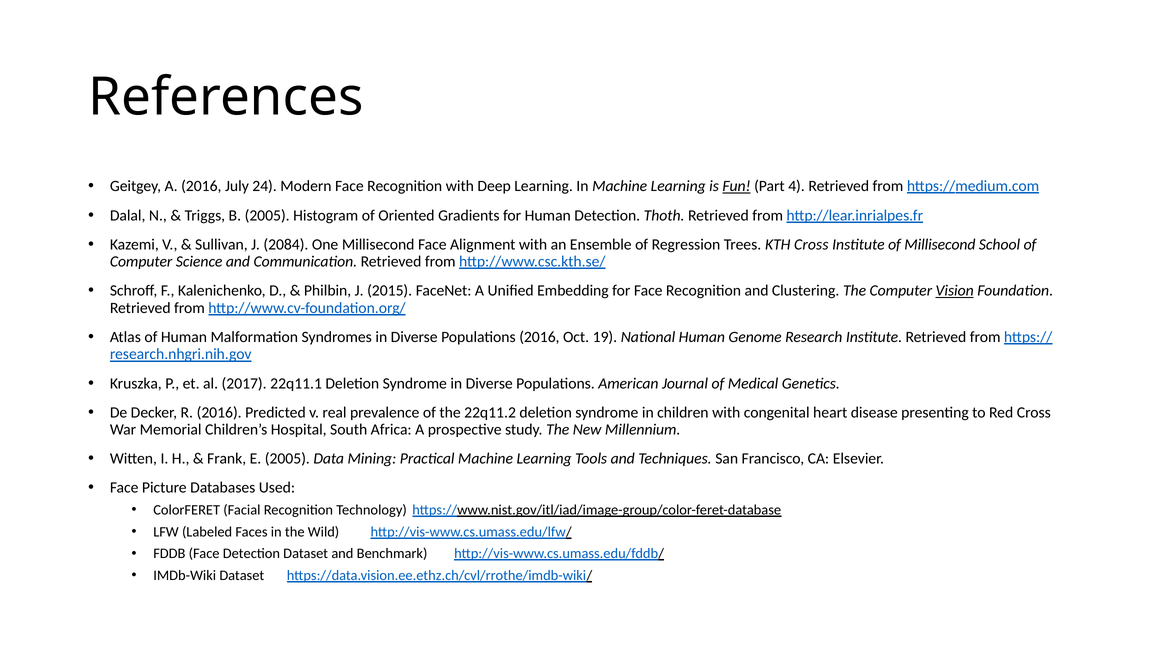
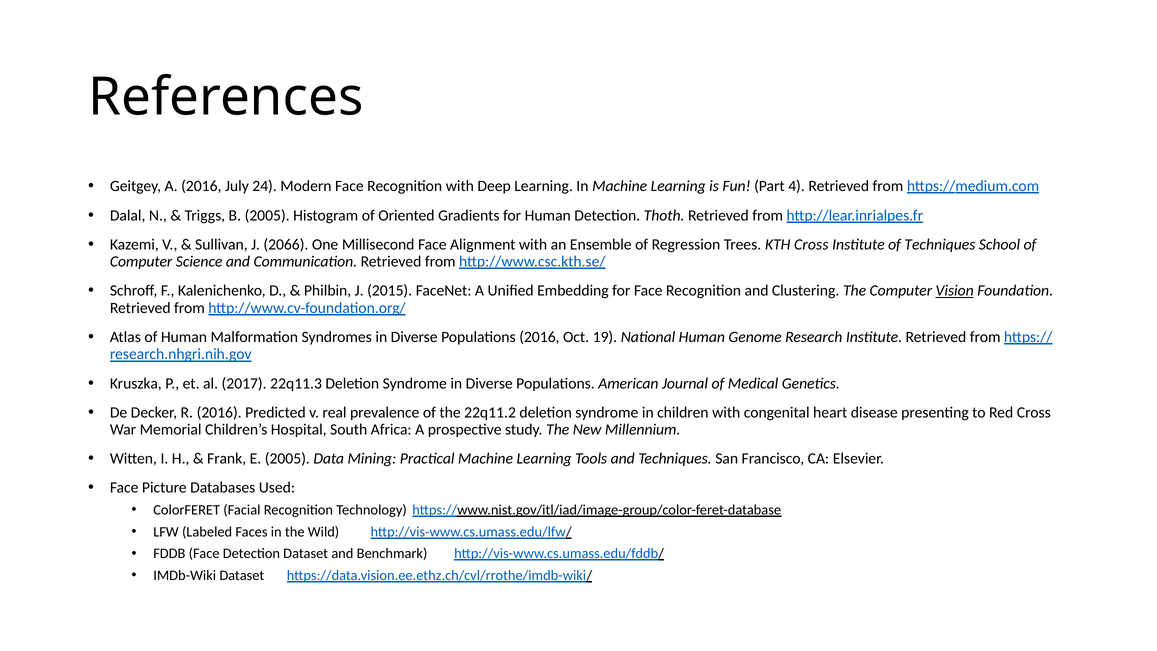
Fun underline: present -> none (737, 186)
2084: 2084 -> 2066 (286, 244)
of Millisecond: Millisecond -> Techniques (940, 244)
22q11.1: 22q11.1 -> 22q11.3 (296, 383)
